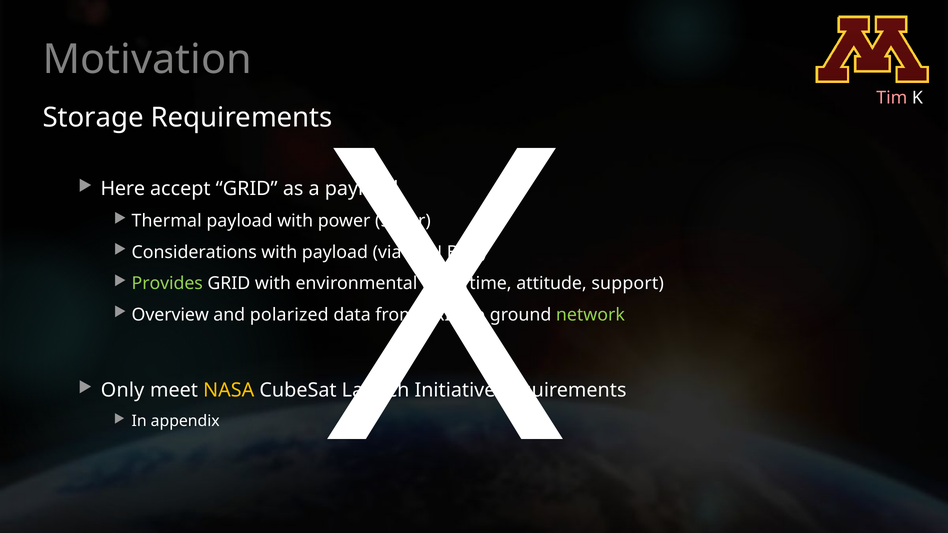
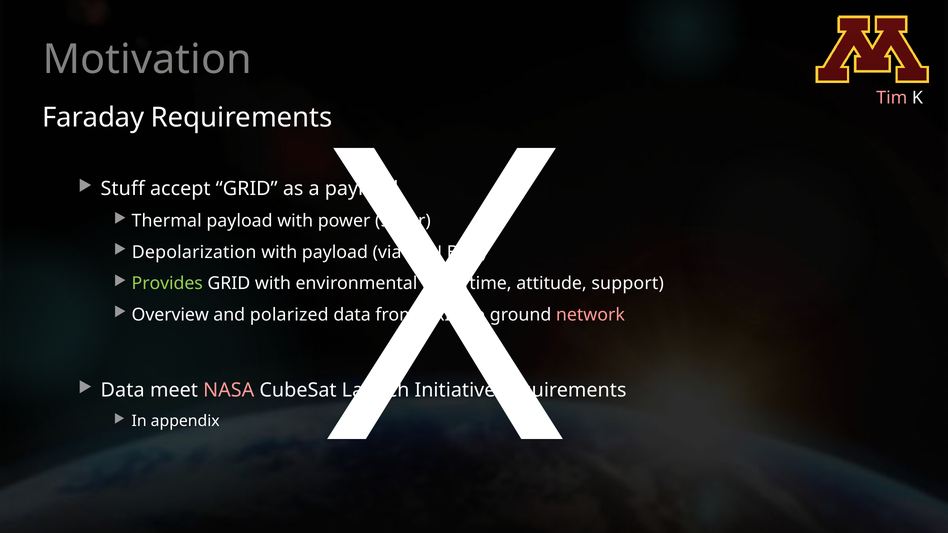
Storage: Storage -> Faraday (93, 118)
Here: Here -> Stuff (123, 189)
Considerations: Considerations -> Depolarization (194, 252)
network colour: light green -> pink (590, 315)
Only: Only -> Data (123, 390)
NASA colour: yellow -> pink (229, 390)
